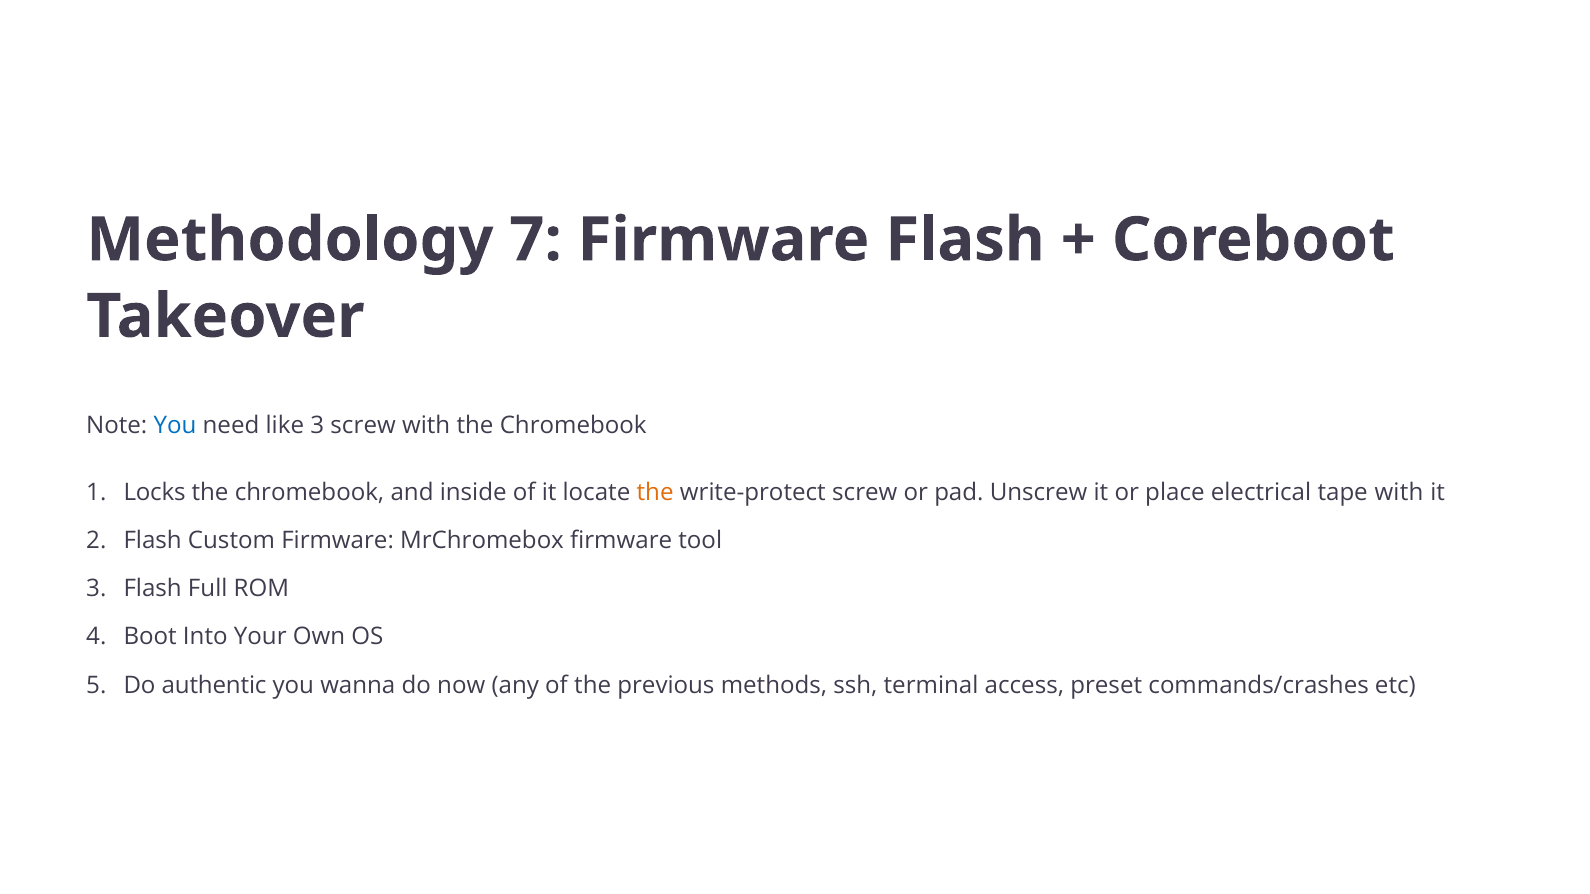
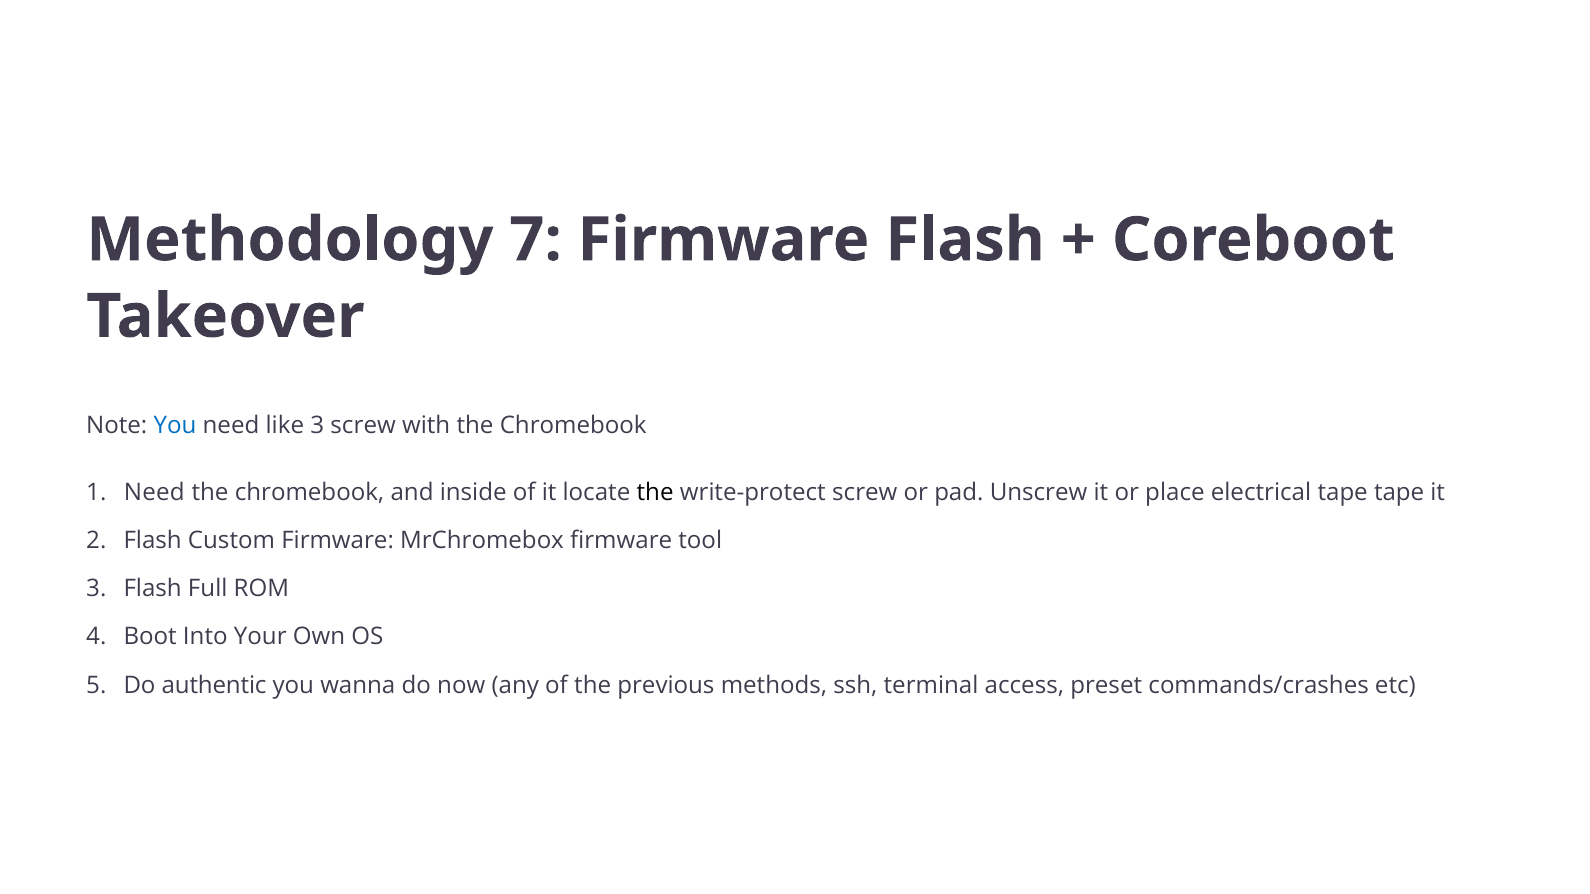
Locks: Locks -> Need (154, 493)
the colour: orange -> black (655, 493)
tape with: with -> tape (1399, 493)
